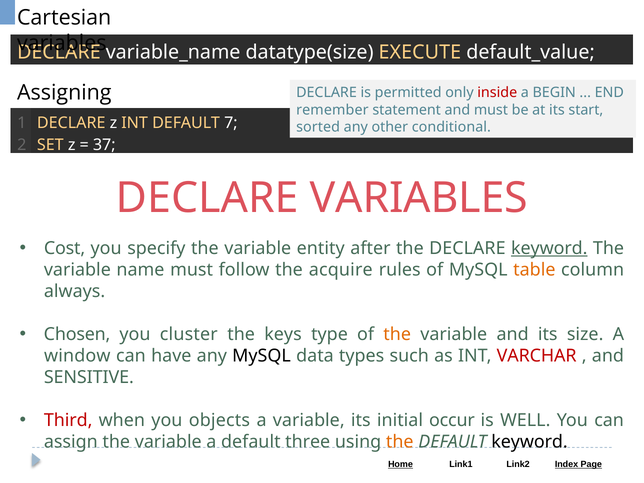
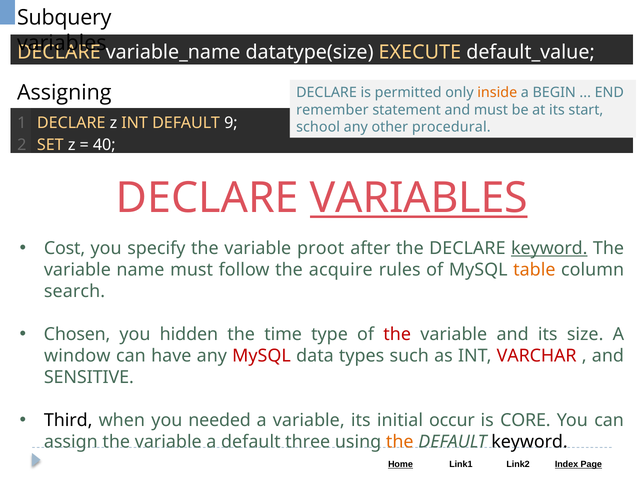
Cartesian: Cartesian -> Subquery (64, 18)
inside colour: red -> orange (497, 93)
7: 7 -> 9 (231, 123)
sorted: sorted -> school (318, 127)
conditional: conditional -> procedural (451, 127)
37: 37 -> 40 (104, 145)
VARIABLES underline: none -> present (419, 198)
entity: entity -> proot (321, 248)
always: always -> search (75, 291)
cluster: cluster -> hidden (189, 334)
keys: keys -> time (283, 334)
the colour: orange -> red (397, 334)
MySQL colour: black -> red (262, 356)
Third colour: red -> black (68, 420)
objects: objects -> needed (220, 420)
WELL: WELL -> CORE (525, 420)
